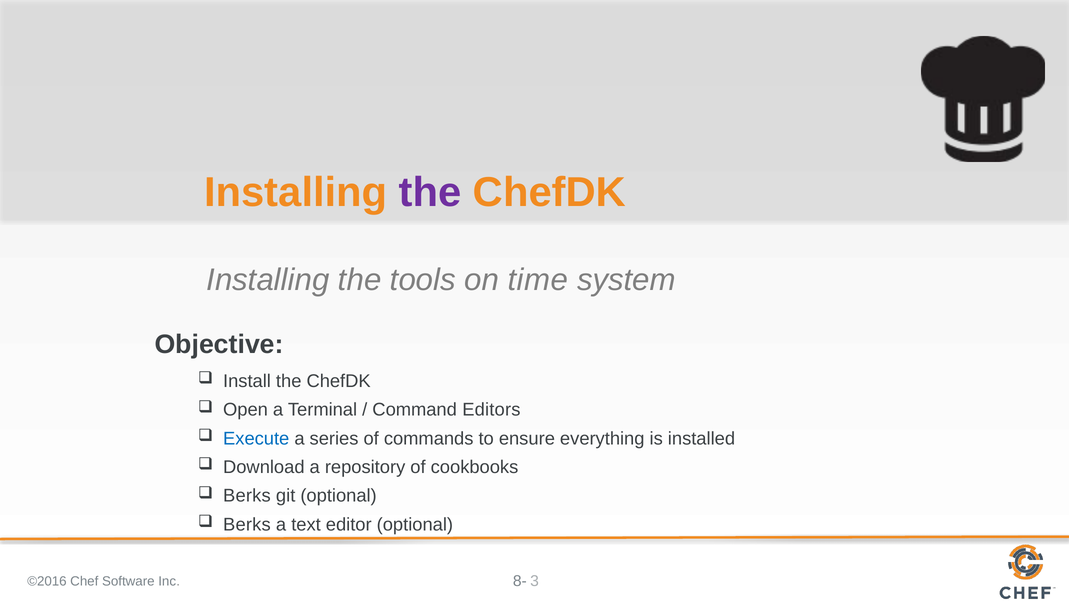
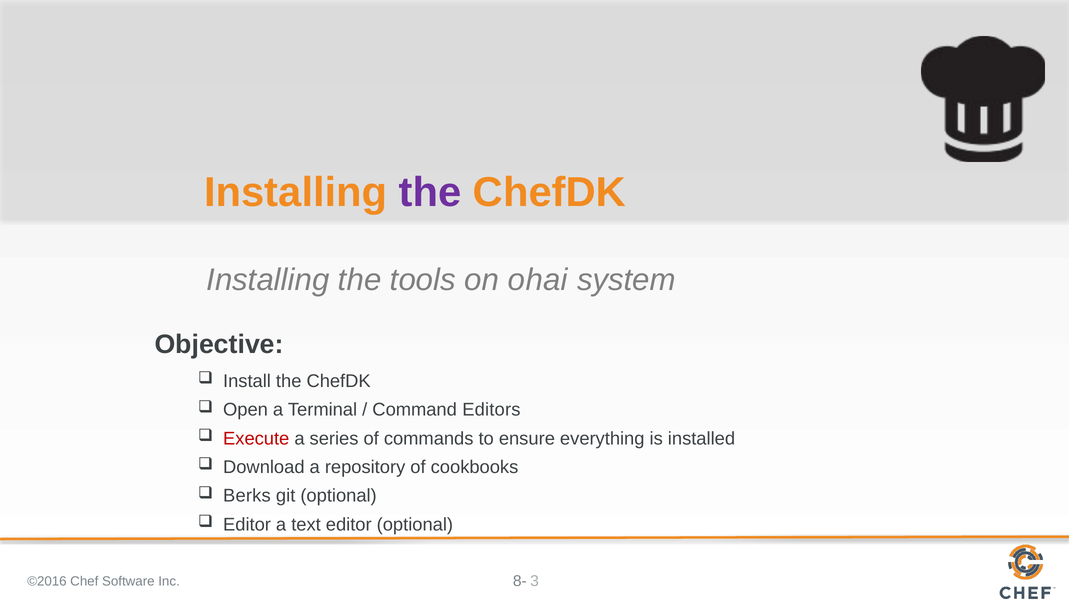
time: time -> ohai (538, 280)
Execute colour: blue -> red (256, 439)
Berks: Berks -> Editor (247, 525)
